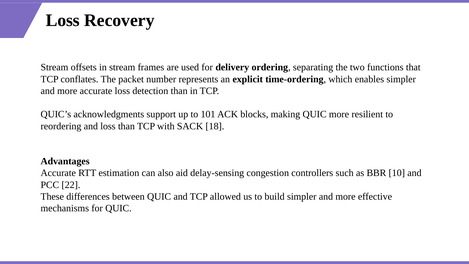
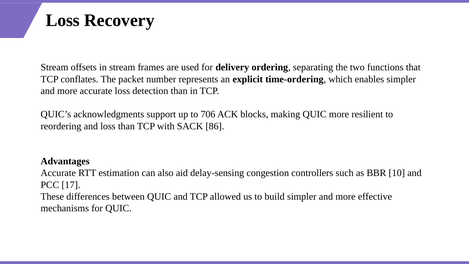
101: 101 -> 706 (208, 114)
18: 18 -> 86 (215, 126)
22: 22 -> 17 (71, 185)
